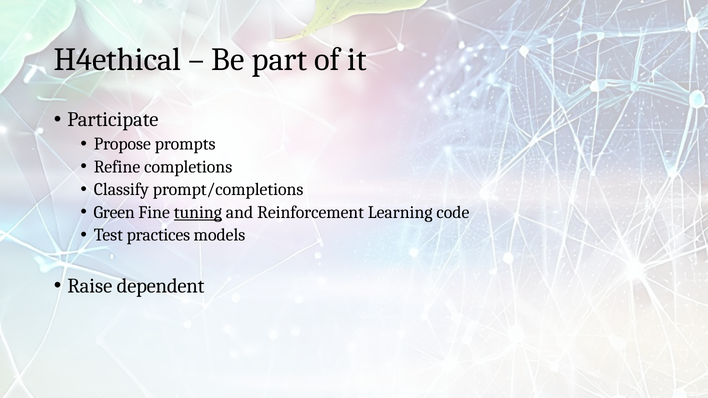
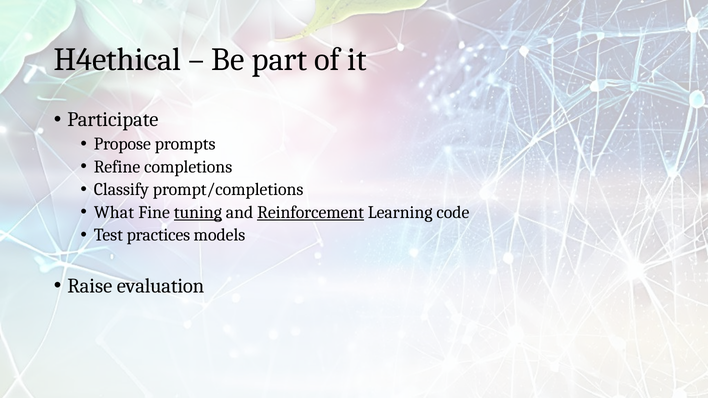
Green: Green -> What (114, 212)
Reinforcement underline: none -> present (311, 212)
dependent: dependent -> evaluation (161, 286)
